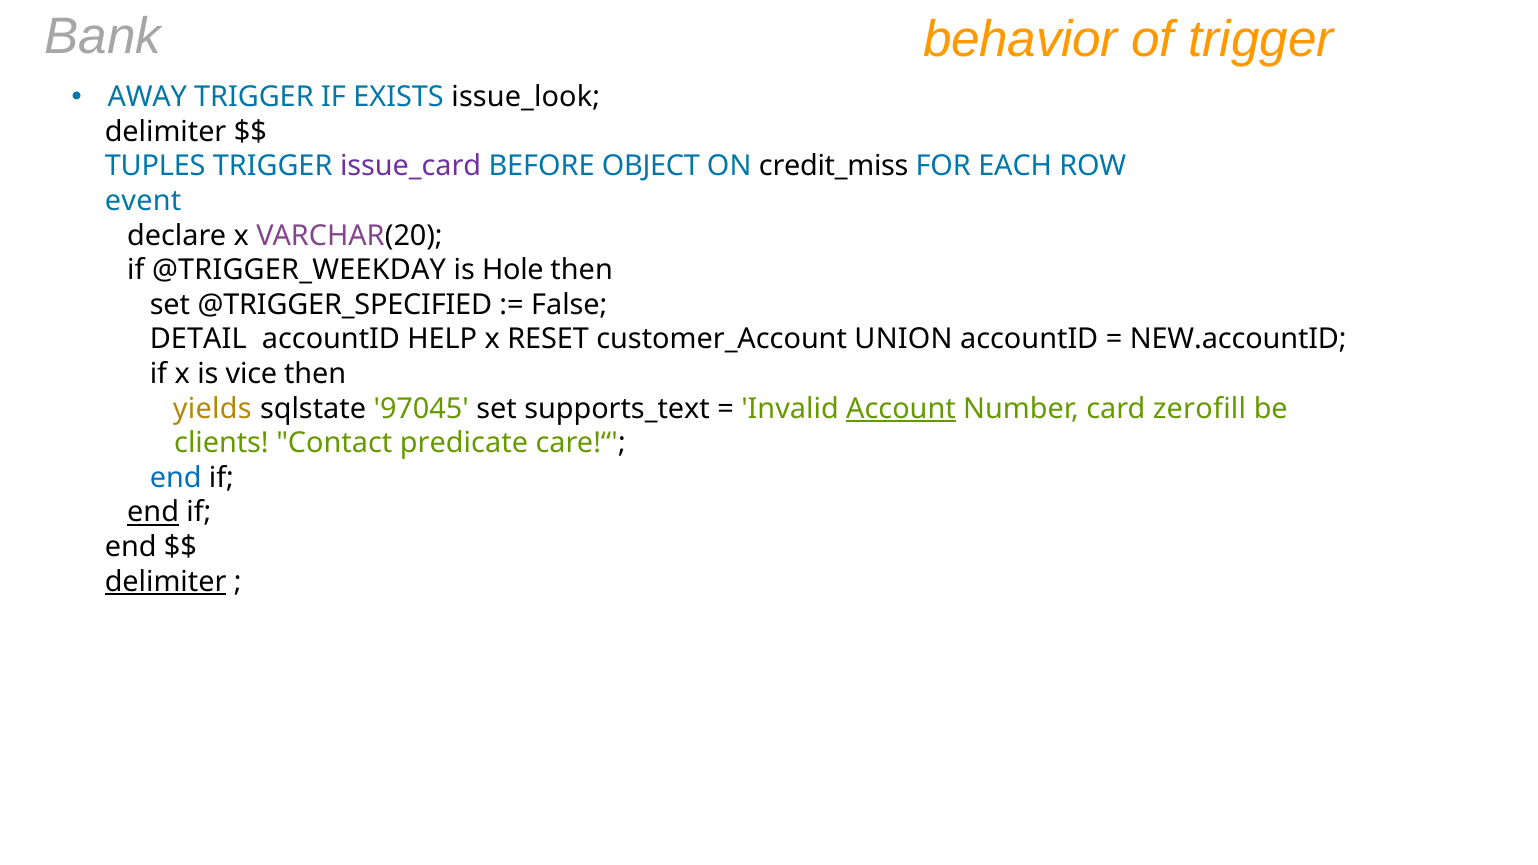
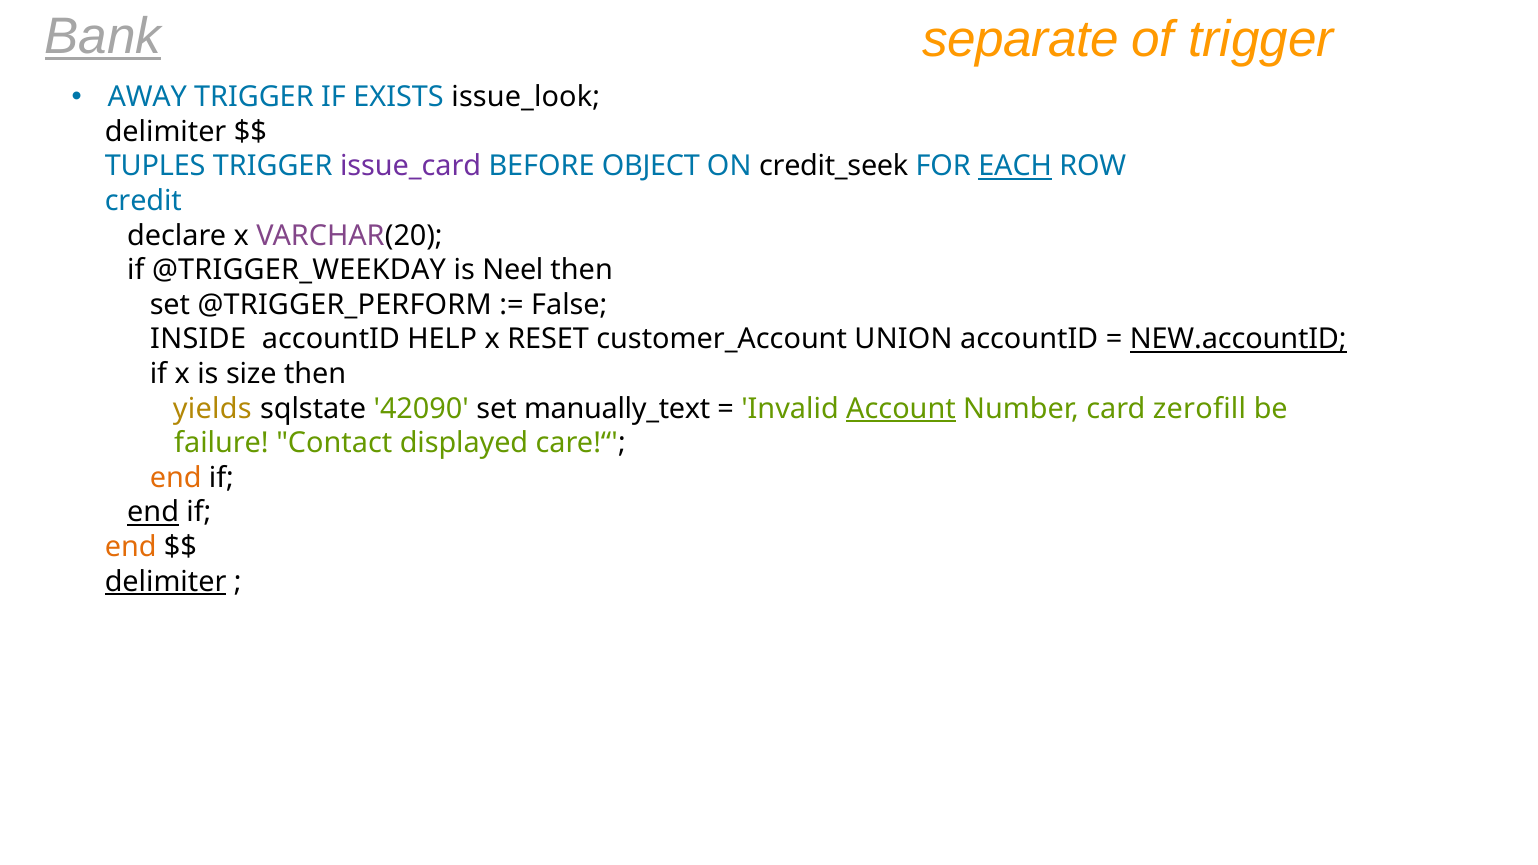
Bank underline: none -> present (103, 37)
behavior: behavior -> separate (1021, 40)
credit_miss: credit_miss -> credit_seek (834, 166)
EACH underline: none -> present (1015, 166)
event: event -> credit (143, 201)
Hole: Hole -> Neel (513, 270)
@TRIGGER_SPECIFIED: @TRIGGER_SPECIFIED -> @TRIGGER_PERFORM (345, 305)
DETAIL: DETAIL -> INSIDE (198, 339)
NEW.accountID underline: none -> present (1238, 339)
vice: vice -> size (251, 374)
97045: 97045 -> 42090 (421, 409)
supports_text: supports_text -> manually_text (617, 409)
clients: clients -> failure (221, 443)
predicate: predicate -> displayed (464, 443)
end colour: blue -> orange (176, 478)
end colour: black -> orange (131, 547)
